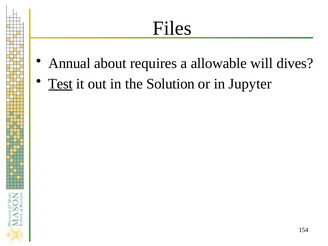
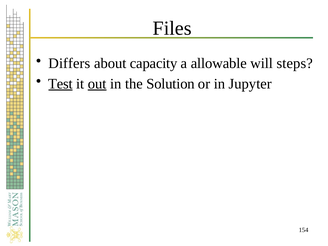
Annual: Annual -> Differs (69, 63)
requires: requires -> capacity (154, 63)
dives: dives -> steps (295, 63)
out underline: none -> present (97, 84)
